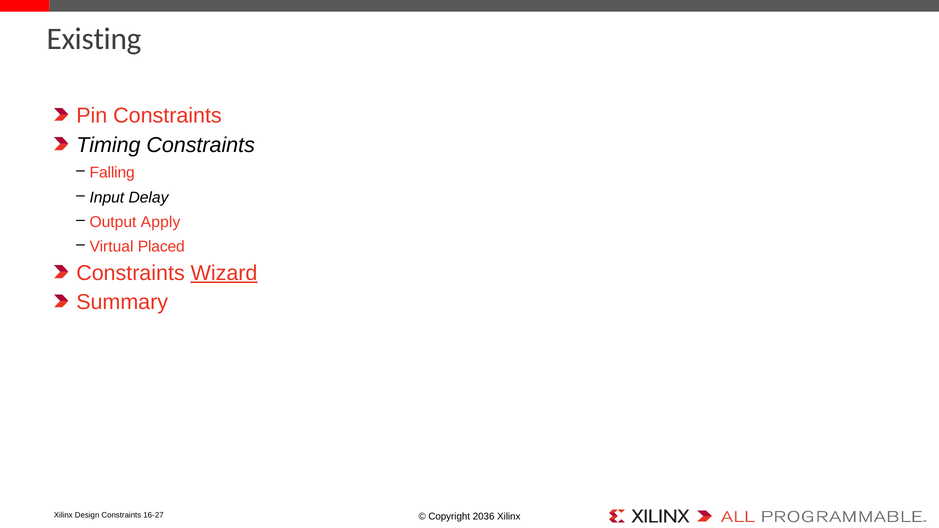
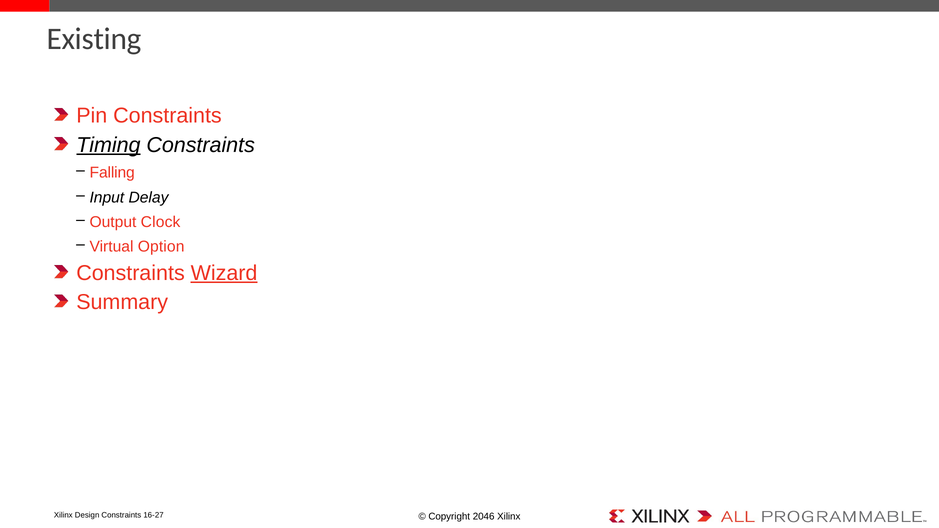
Timing underline: none -> present (108, 145)
Apply: Apply -> Clock (161, 222)
Placed: Placed -> Option (161, 247)
2036: 2036 -> 2046 (484, 517)
